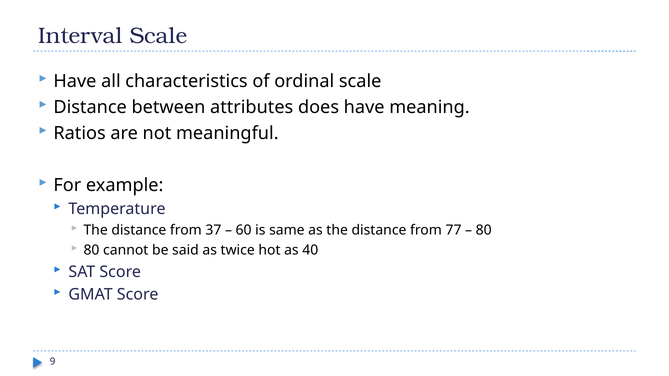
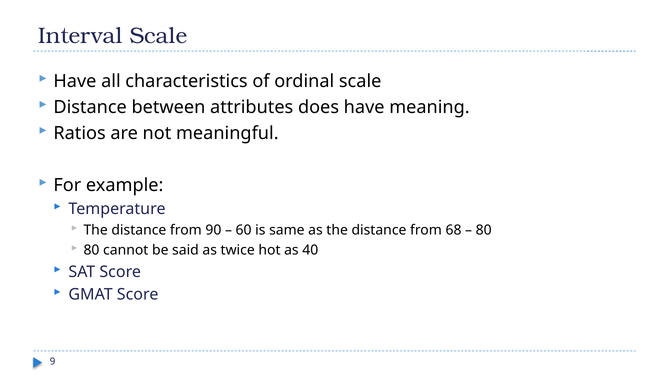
37: 37 -> 90 (213, 230)
77: 77 -> 68 (454, 230)
